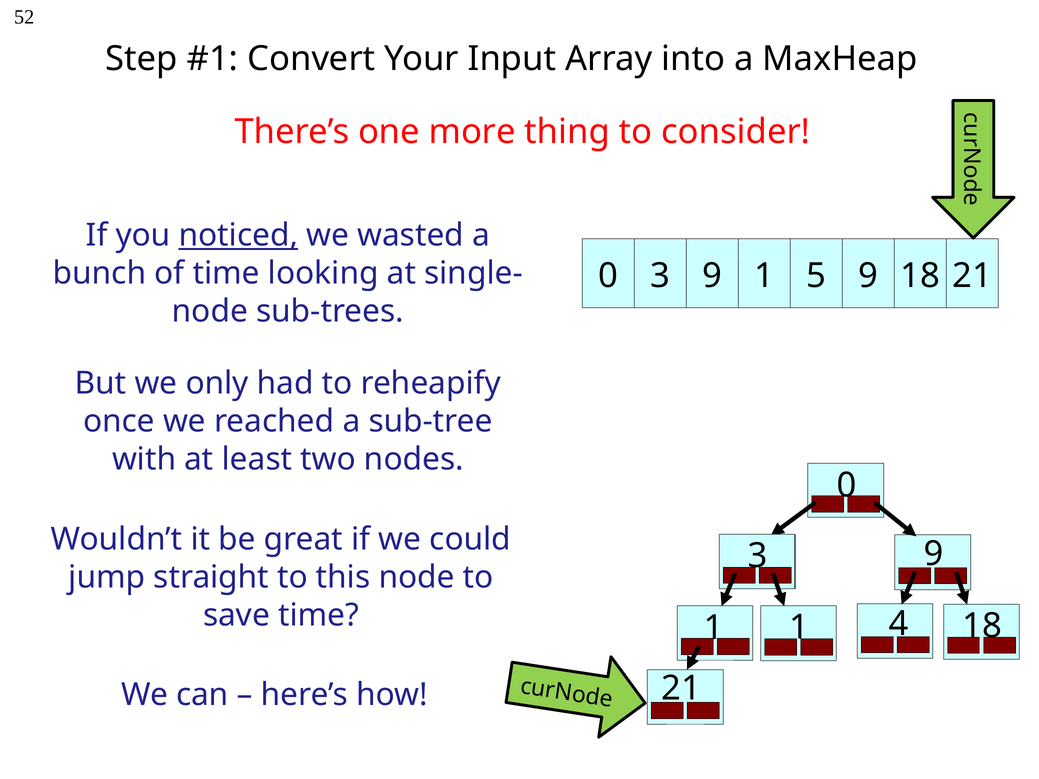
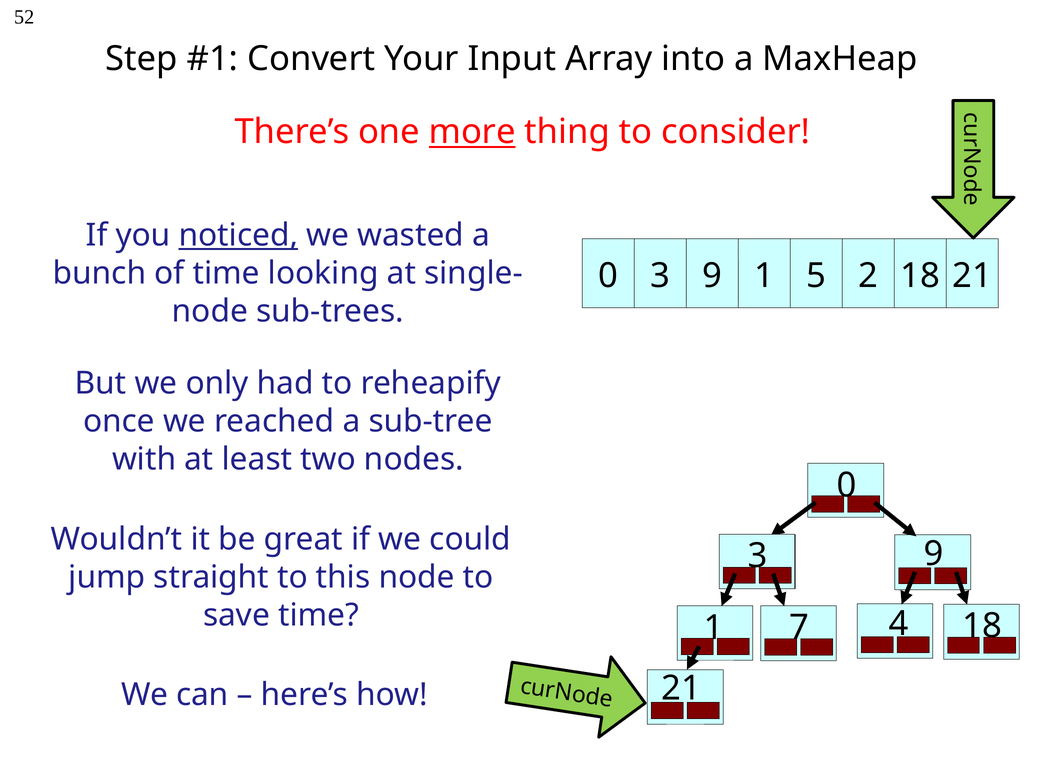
more underline: none -> present (472, 132)
5 9: 9 -> 2 (868, 276)
1 1: 1 -> 7 (799, 627)
